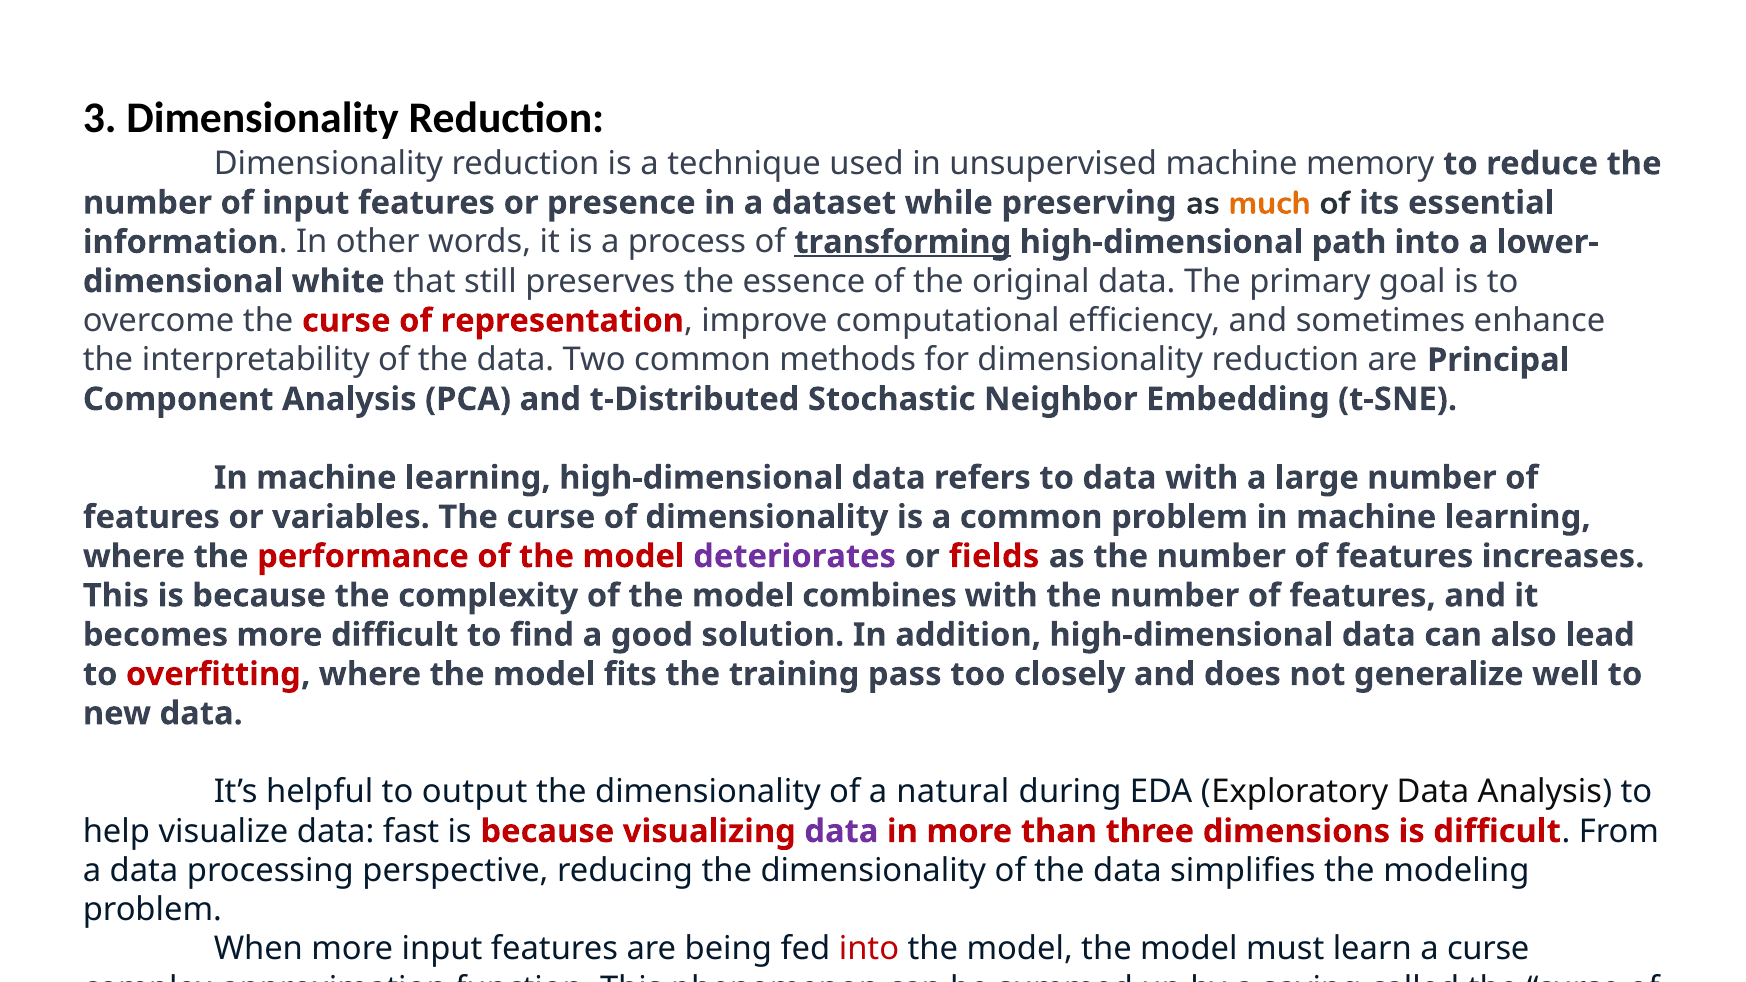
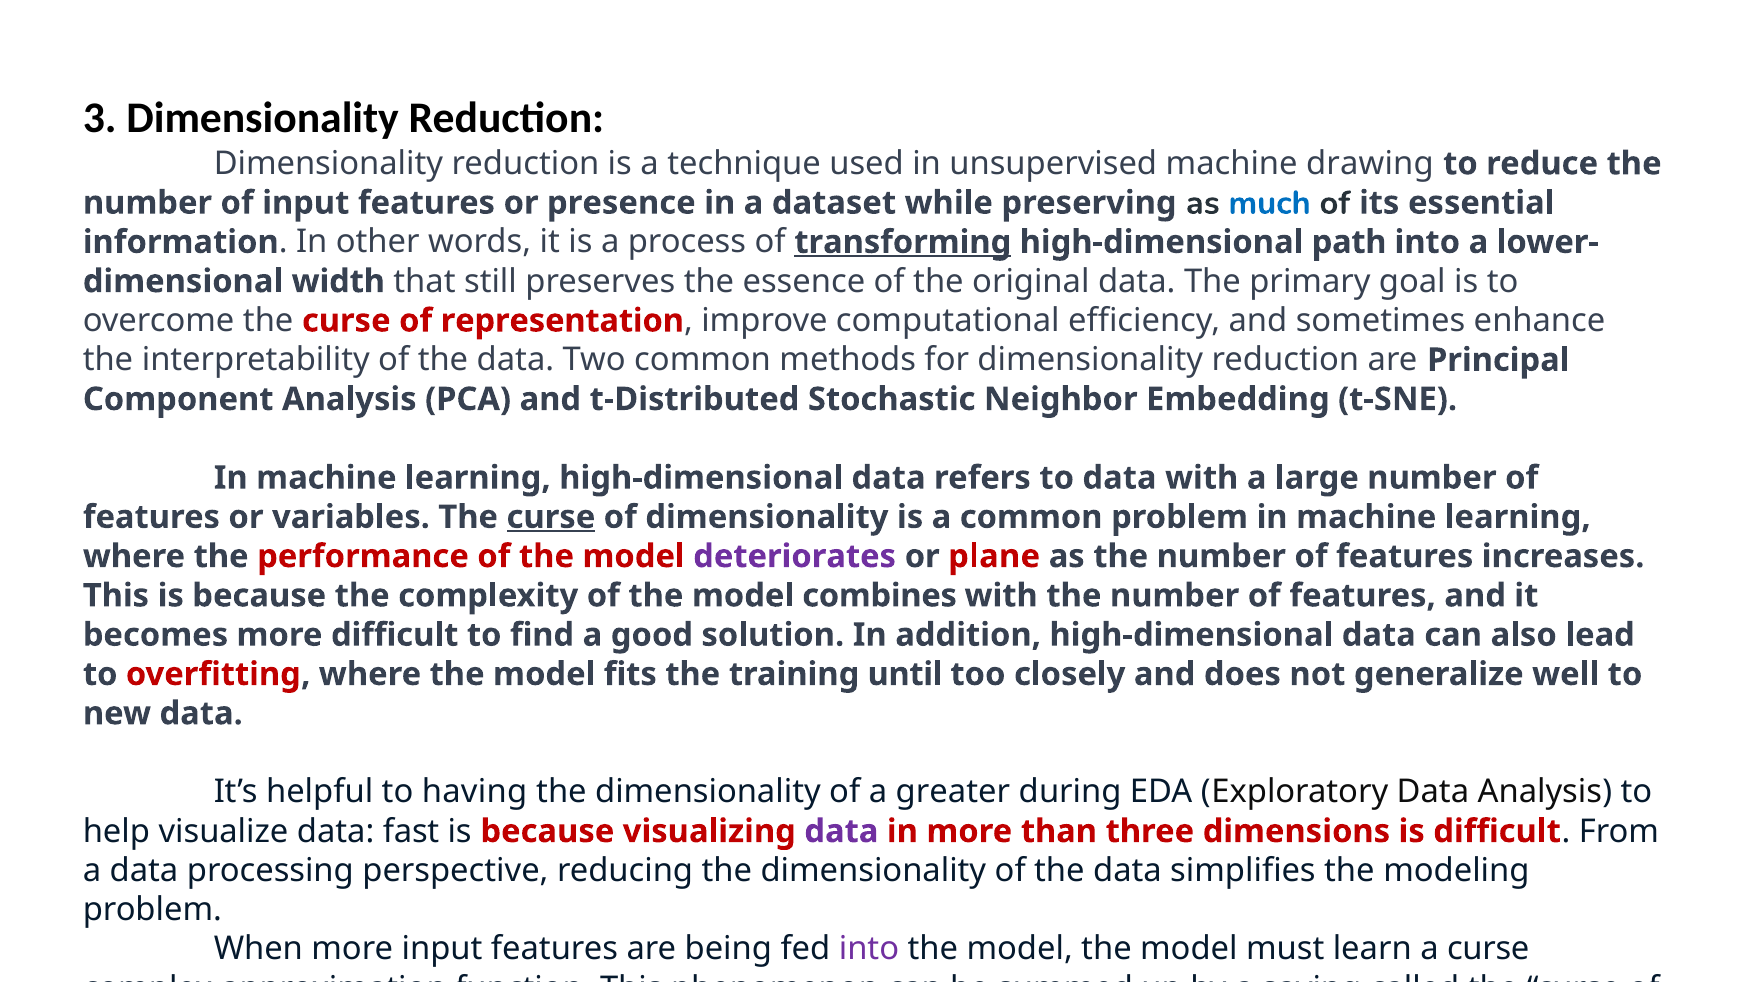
memory: memory -> drawing (1370, 164)
much colour: orange -> blue (1270, 203)
white: white -> width (338, 281)
curse underline: none -> present (551, 517)
fields: fields -> plane (994, 556)
pass: pass -> until (905, 674)
output: output -> having (475, 792)
natural: natural -> greater (953, 792)
into colour: red -> purple (869, 949)
